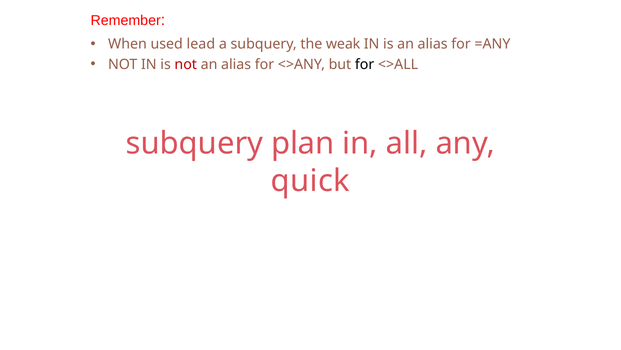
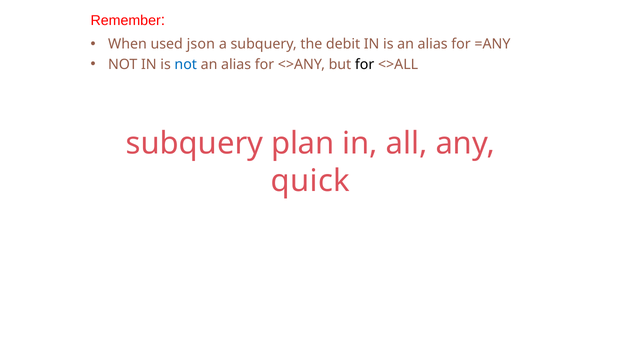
lead: lead -> json (201, 44)
weak: weak -> debit (343, 44)
not colour: red -> blue (186, 64)
